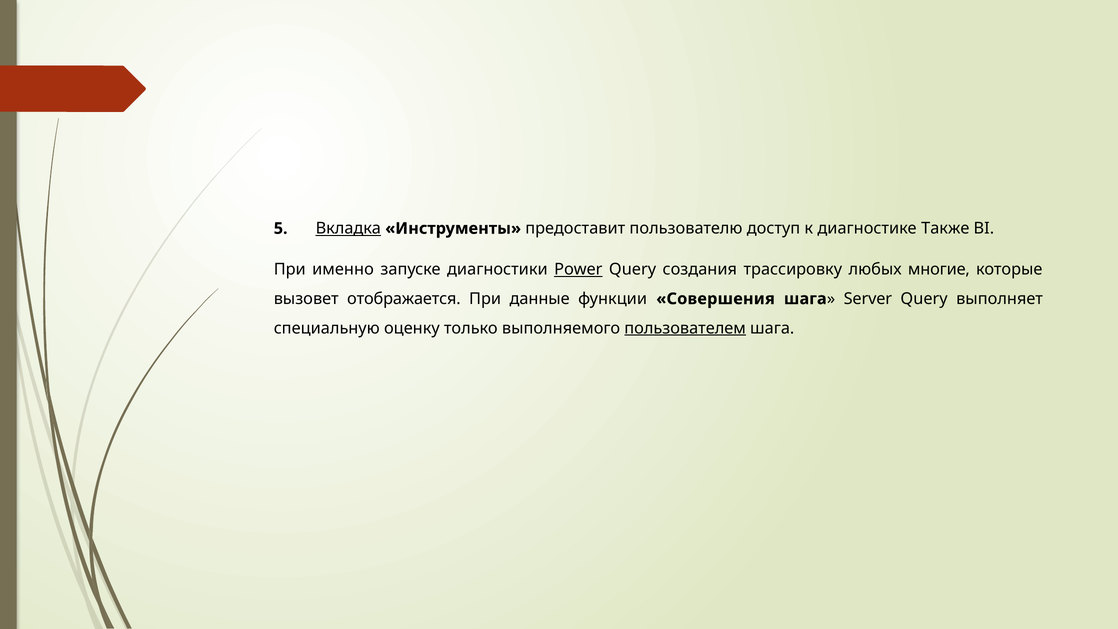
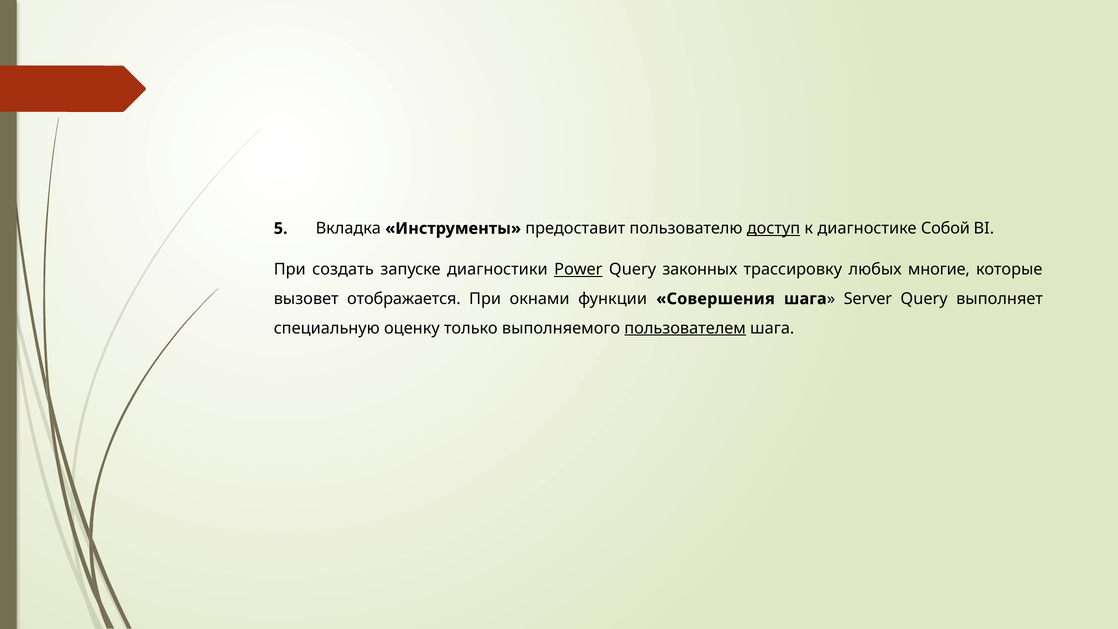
Вкладка underline: present -> none (348, 228)
доступ underline: none -> present (773, 228)
Также: Также -> Собой (945, 228)
именно: именно -> создать (343, 269)
создания: создания -> законных (700, 269)
данные: данные -> окнами (540, 299)
